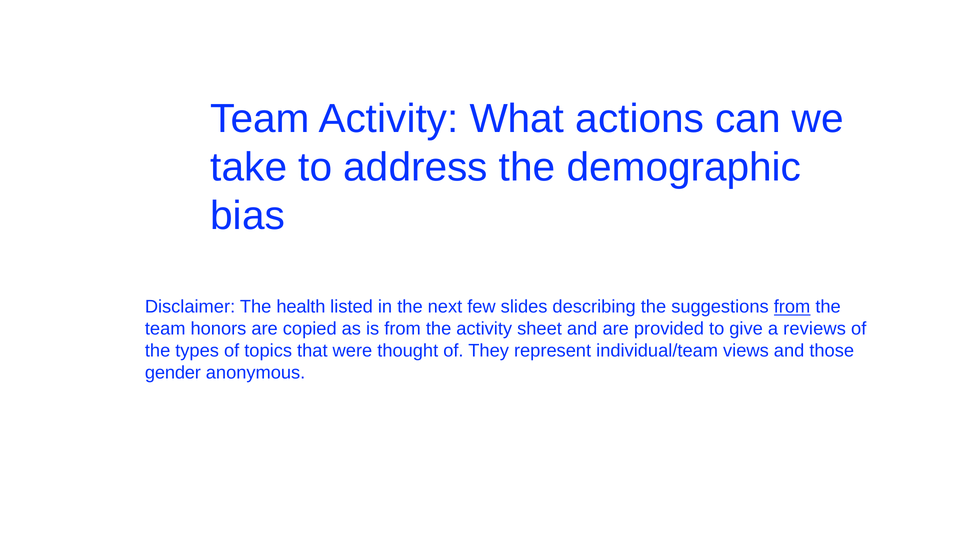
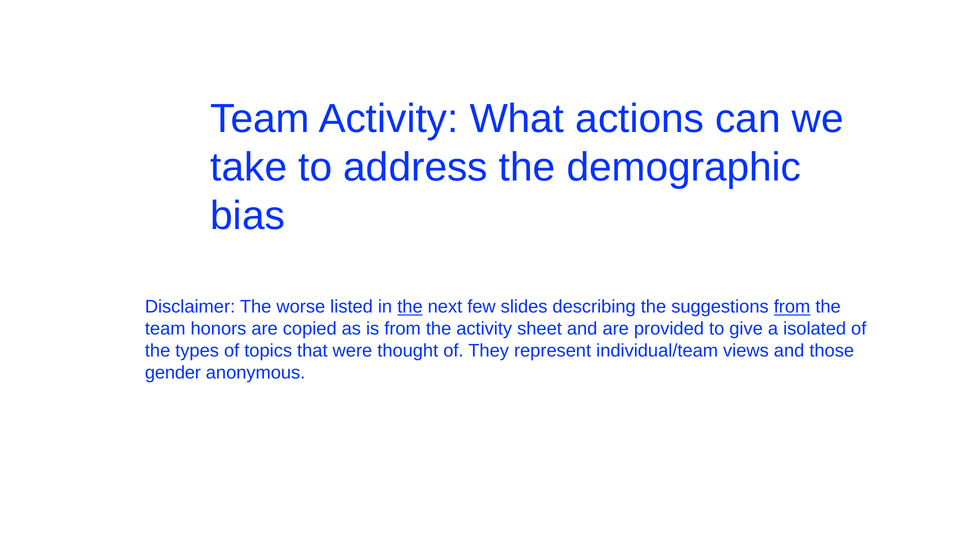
health: health -> worse (301, 307)
the underline: none -> present (410, 307)
reviews: reviews -> isolated (815, 329)
